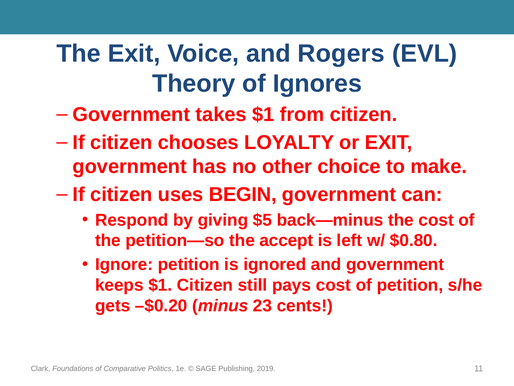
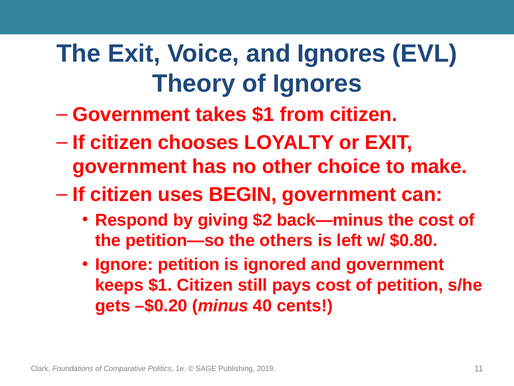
and Rogers: Rogers -> Ignores (341, 54)
$5: $5 -> $2 (262, 220)
accept: accept -> others (286, 240)
23: 23 -> 40 (262, 305)
